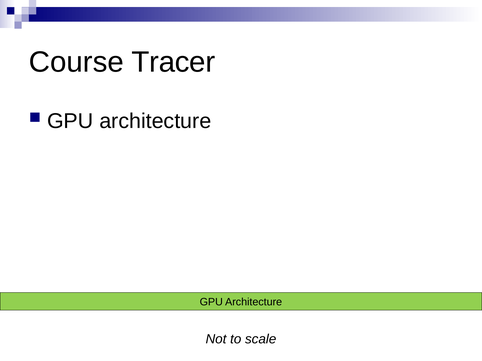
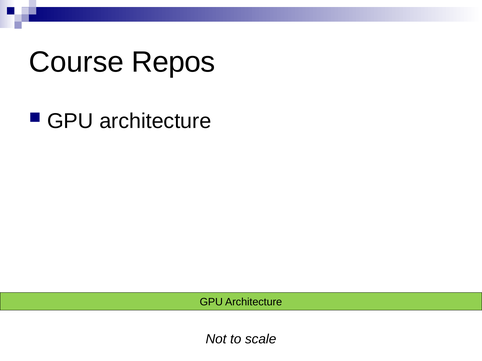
Tracer: Tracer -> Repos (173, 62)
